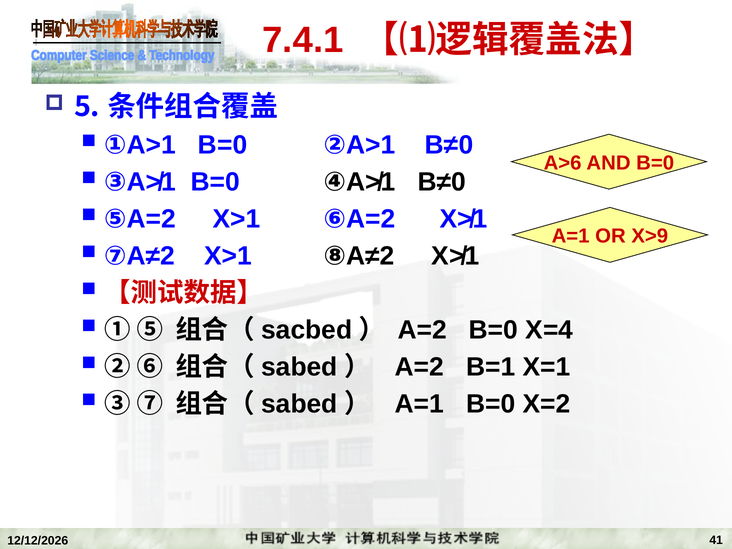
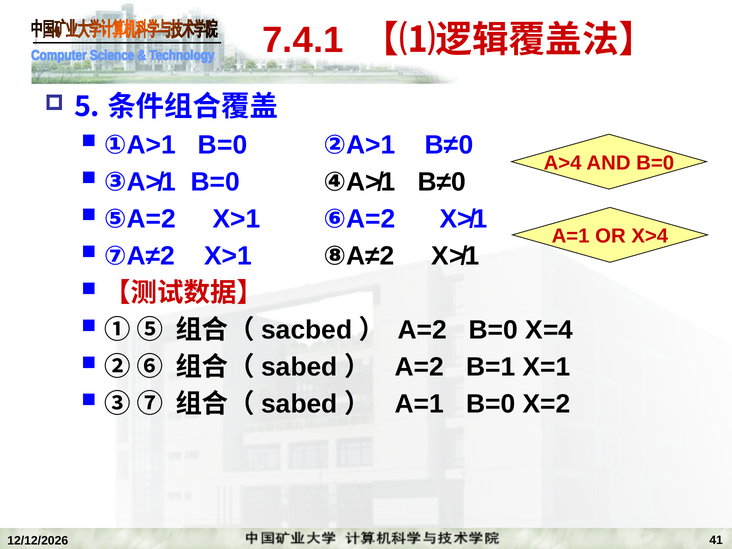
A>6: A>6 -> A>4 (563, 163)
X>9: X>9 -> X>4 (650, 236)
